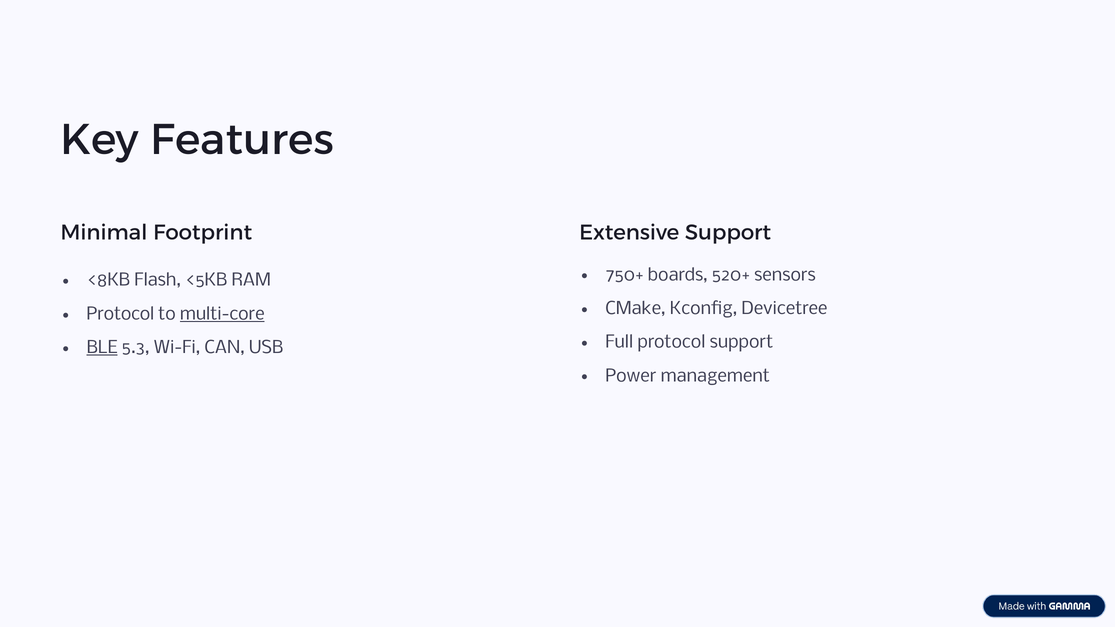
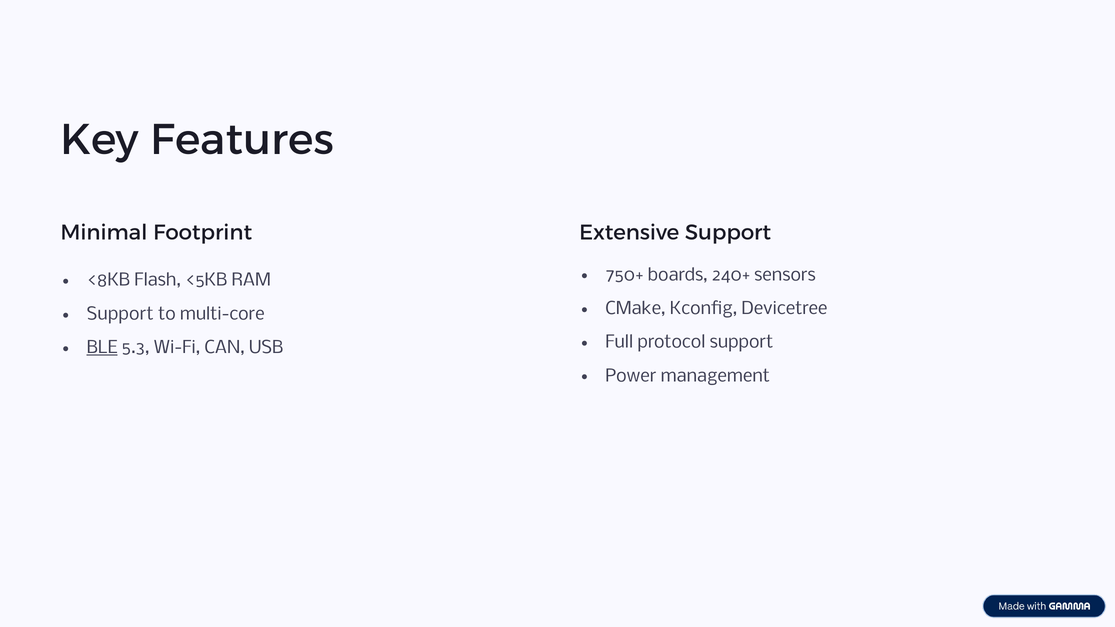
520+: 520+ -> 240+ (731, 275)
Protocol: Protocol -> Support (120, 314)
multi-core underline: present -> none (222, 314)
